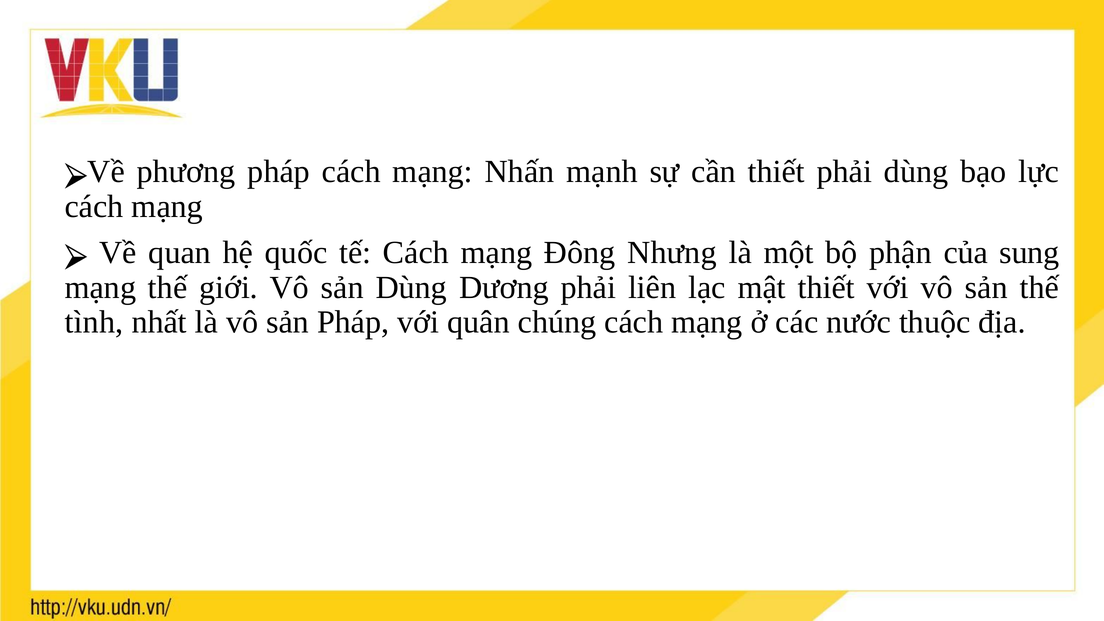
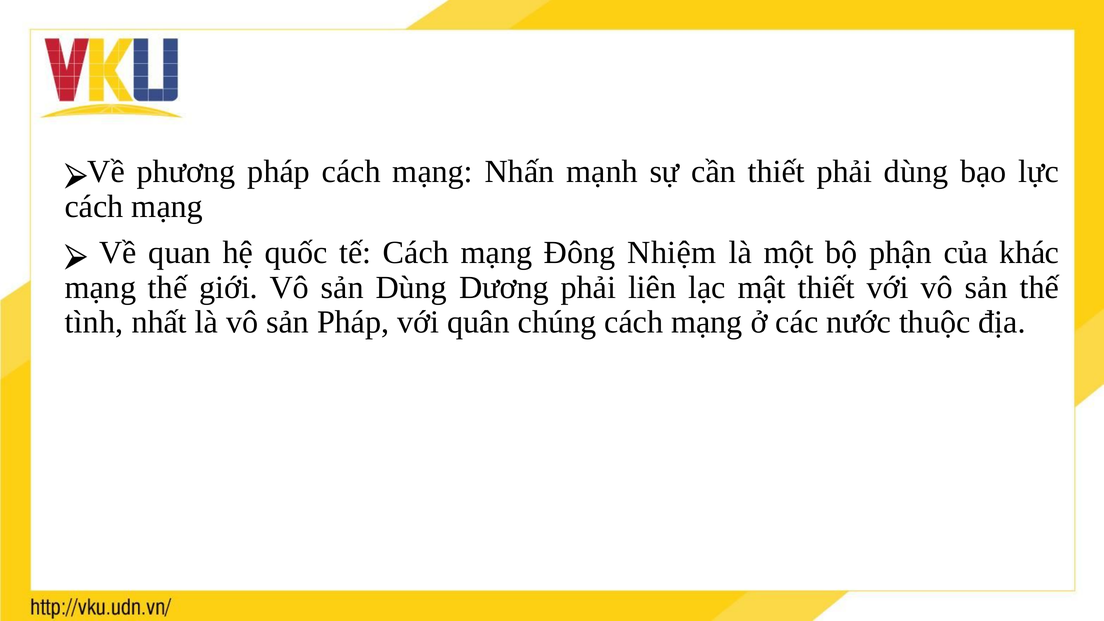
Nhưng: Nhưng -> Nhiệm (672, 253)
sung: sung -> khác (1029, 253)
